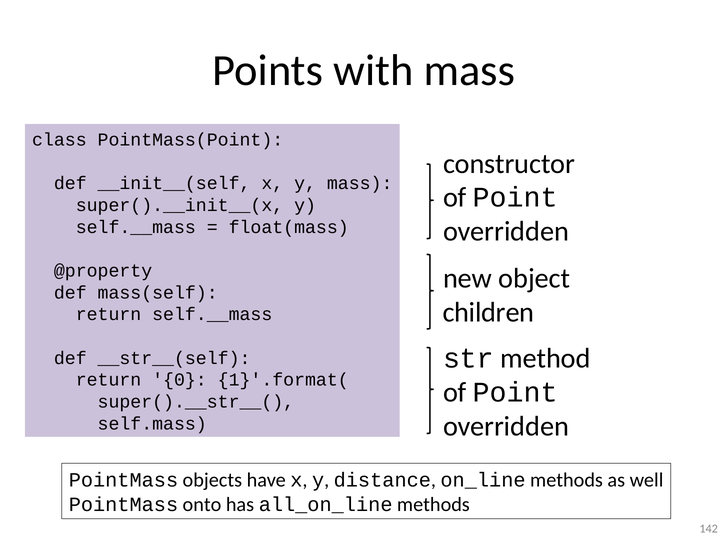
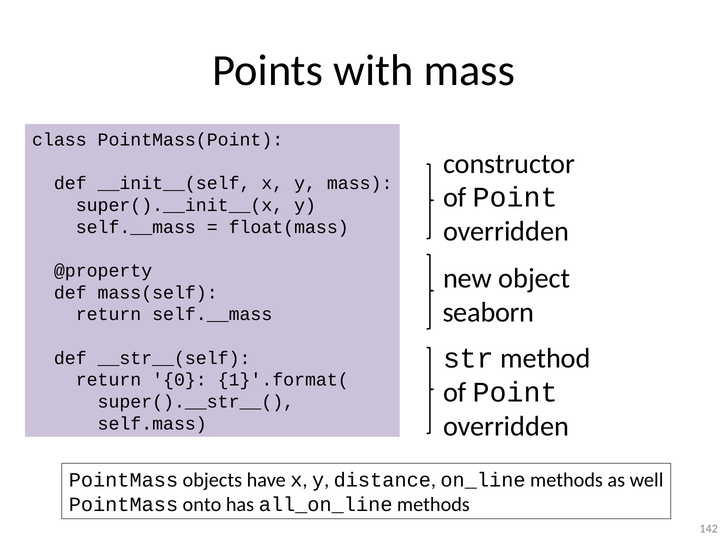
children: children -> seaborn (488, 312)
